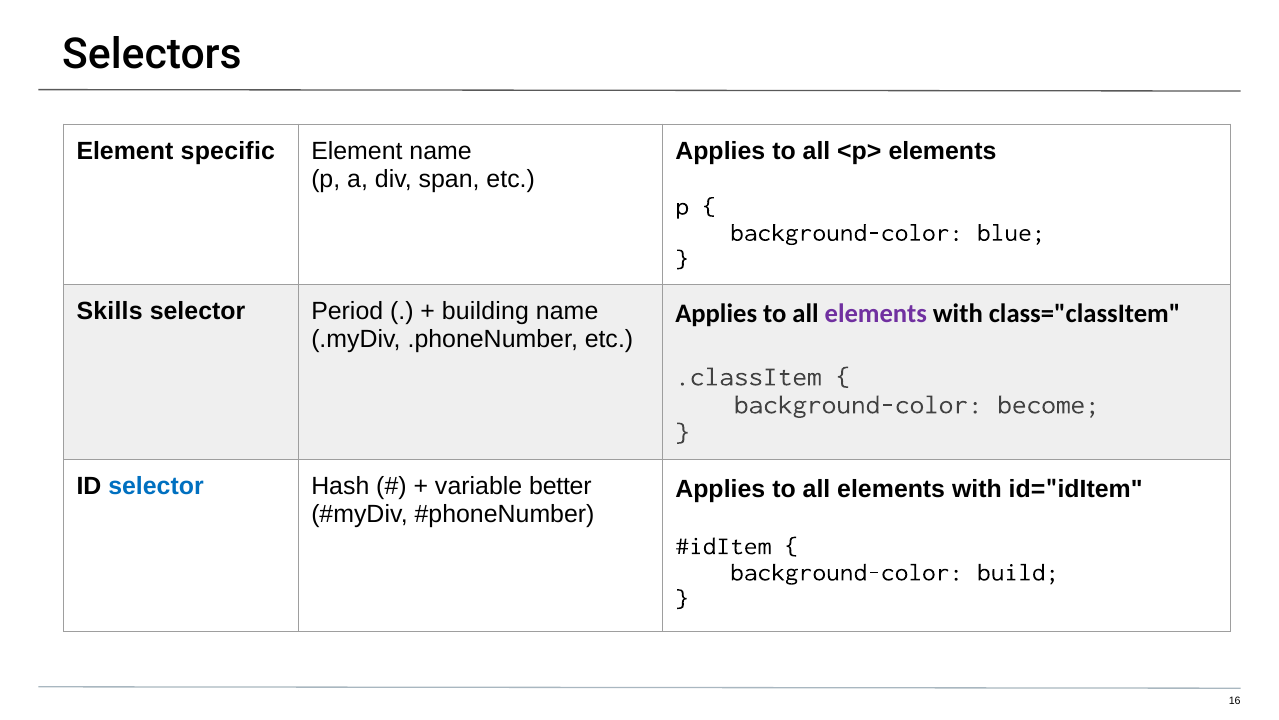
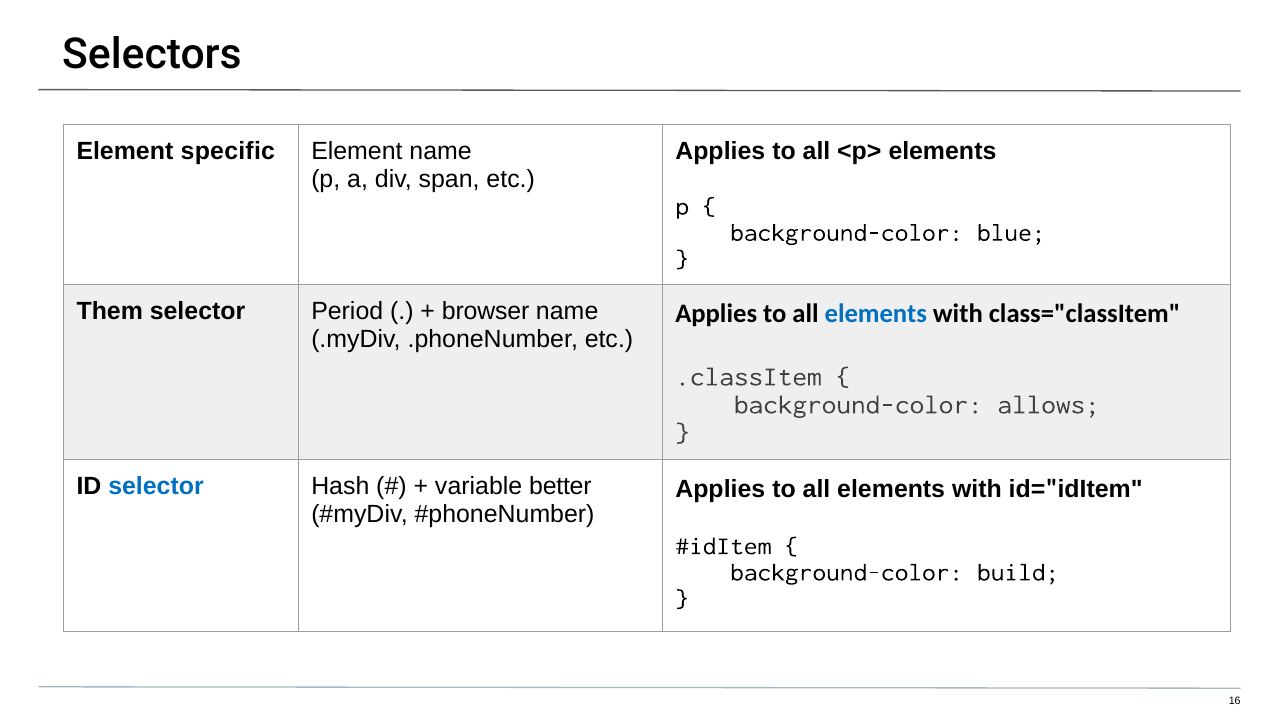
Skills: Skills -> Them (110, 311)
building: building -> browser (486, 311)
elements colour: purple -> blue (876, 314)
become: become -> allows (1049, 404)
